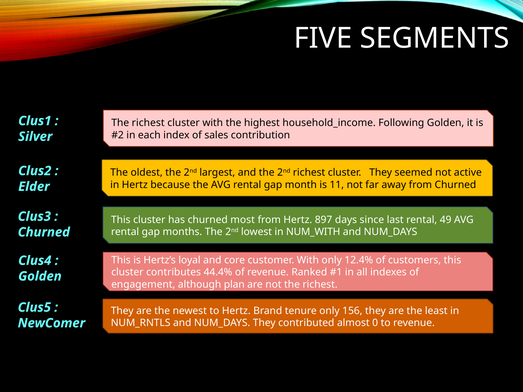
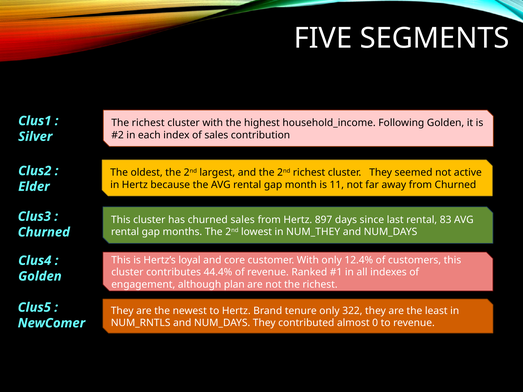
churned most: most -> sales (243, 220)
49: 49 -> 83 (446, 220)
NUM_WITH: NUM_WITH -> NUM_THEY (313, 232)
156: 156 -> 322 (352, 311)
